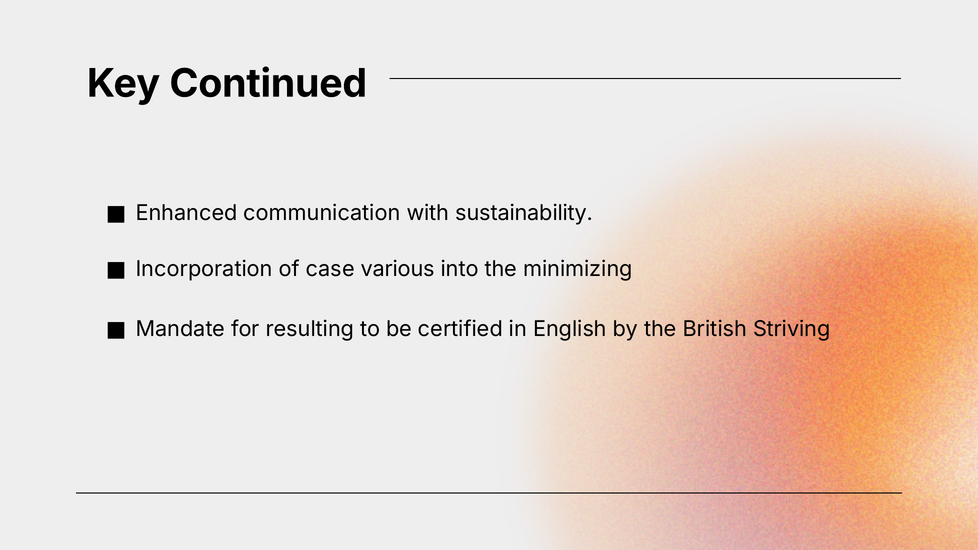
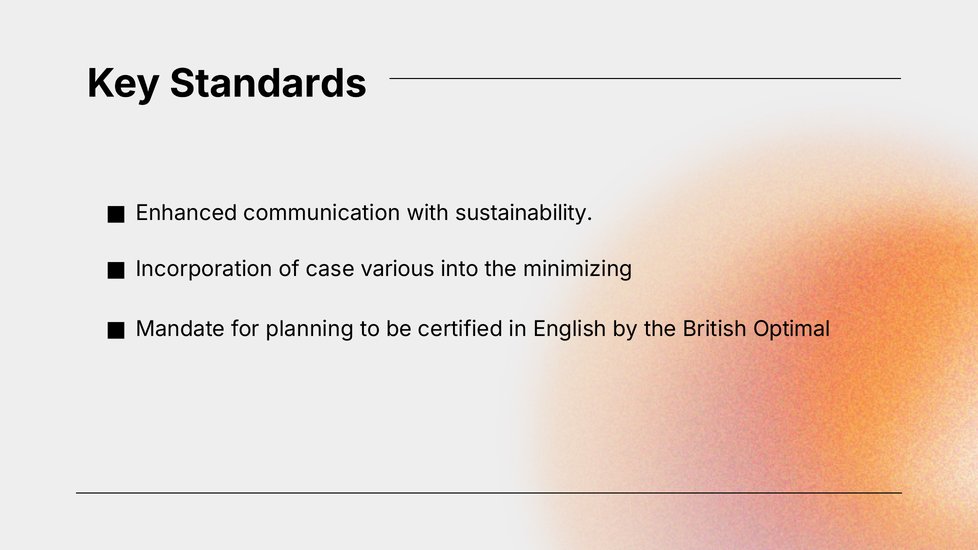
Continued: Continued -> Standards (268, 84)
resulting: resulting -> planning (310, 329)
Striving: Striving -> Optimal (792, 329)
